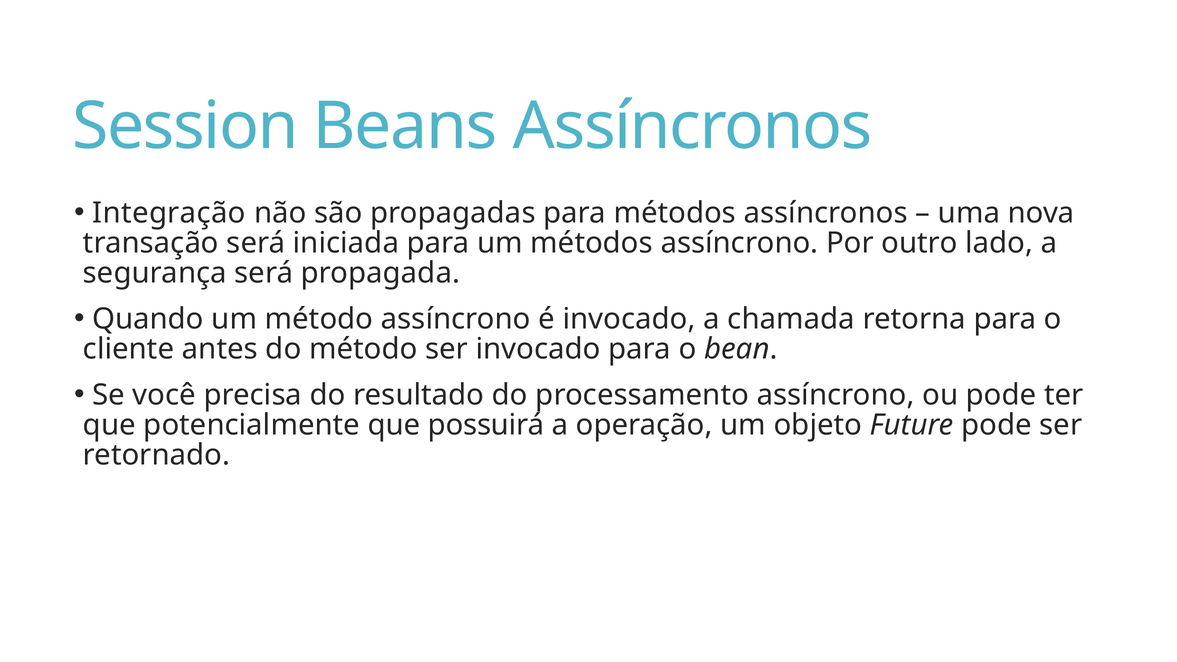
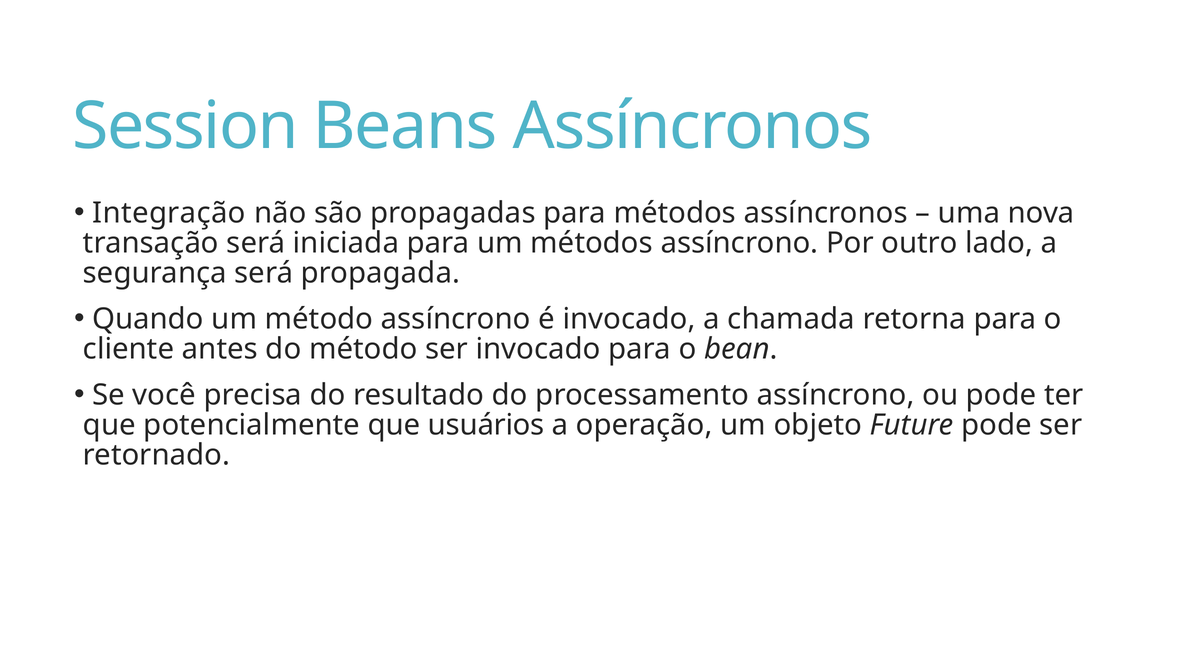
possuirá: possuirá -> usuários (486, 425)
